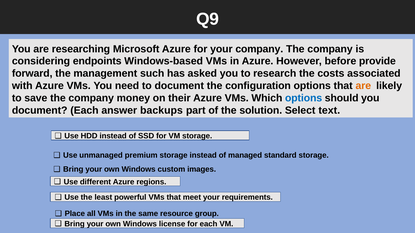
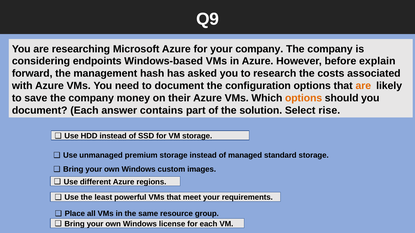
provide: provide -> explain (377, 61)
such: such -> hash (152, 74)
options colour: blue -> orange (304, 98)
backups: backups -> contains (162, 111)
text: text -> rise (329, 111)
